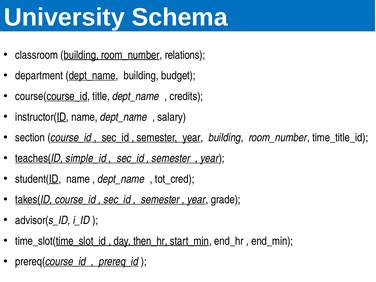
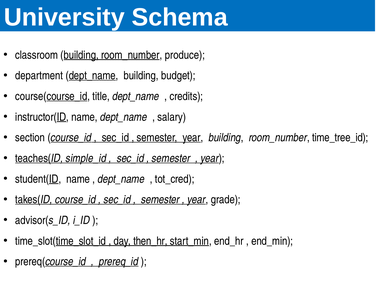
relations: relations -> produce (185, 55)
time_title_id: time_title_id -> time_tree_id (340, 138)
